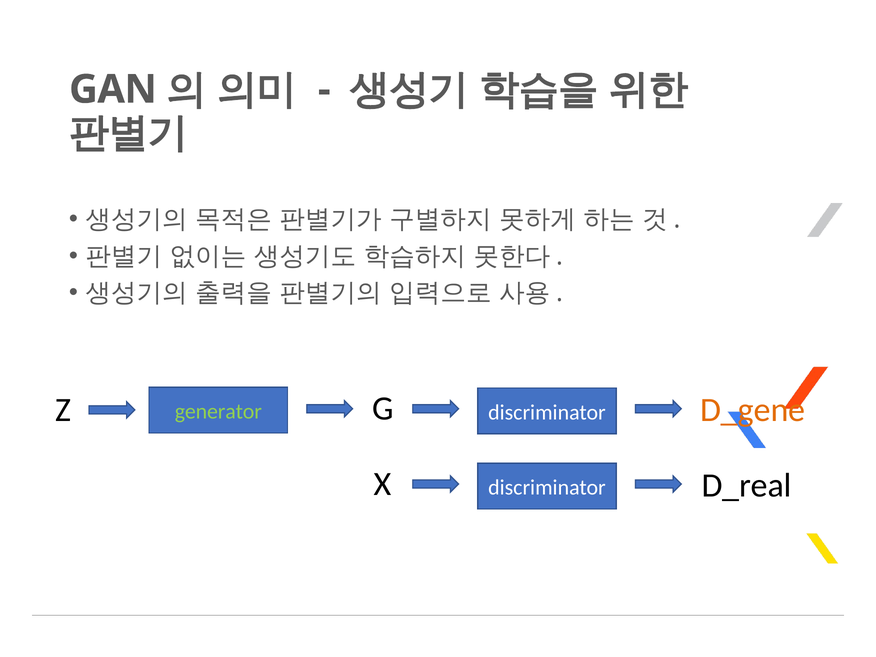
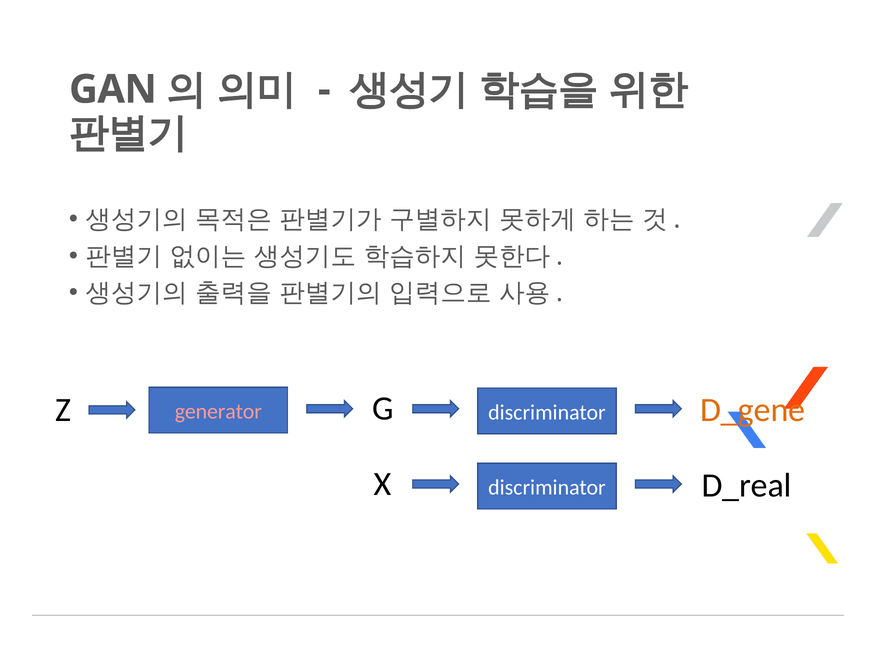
generator colour: light green -> pink (218, 412)
